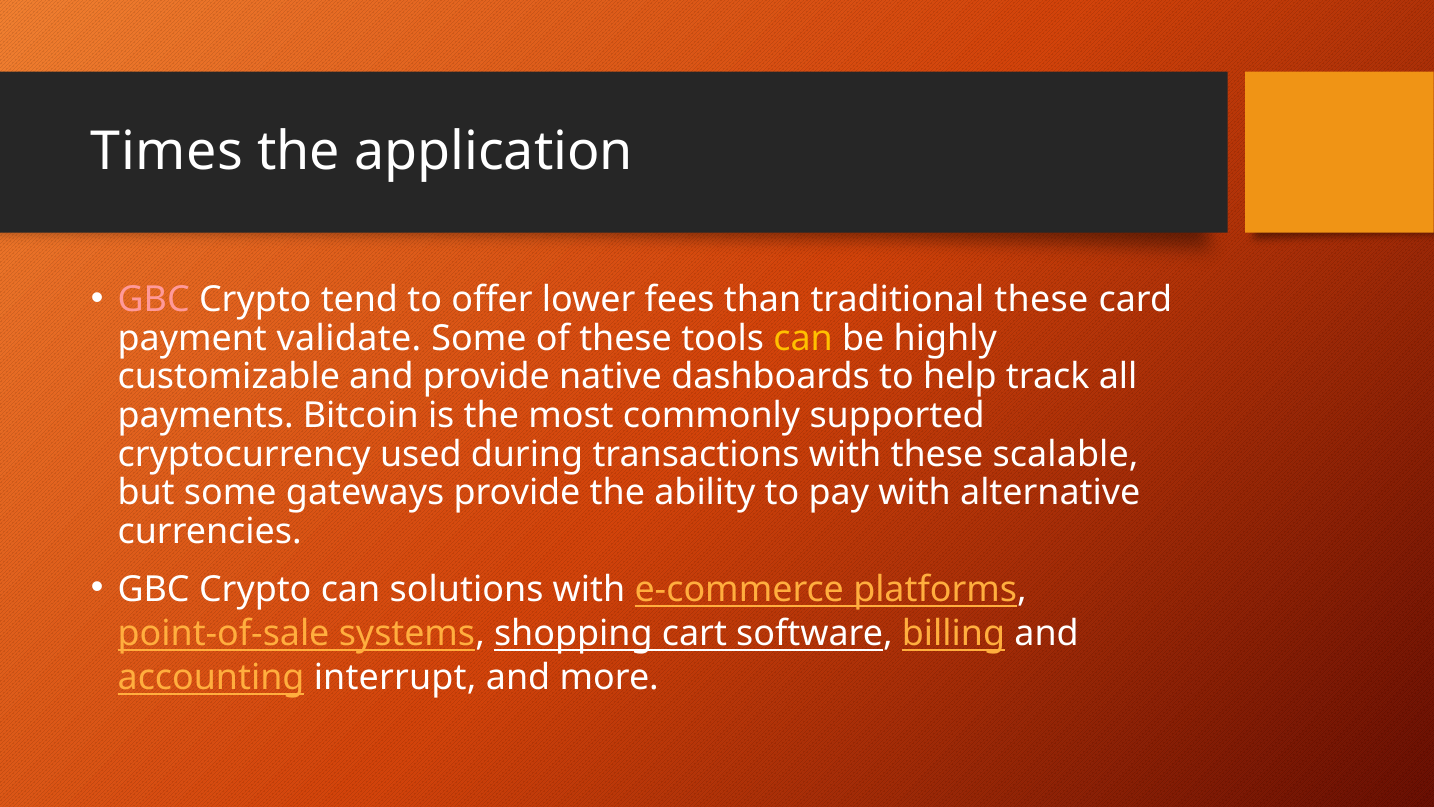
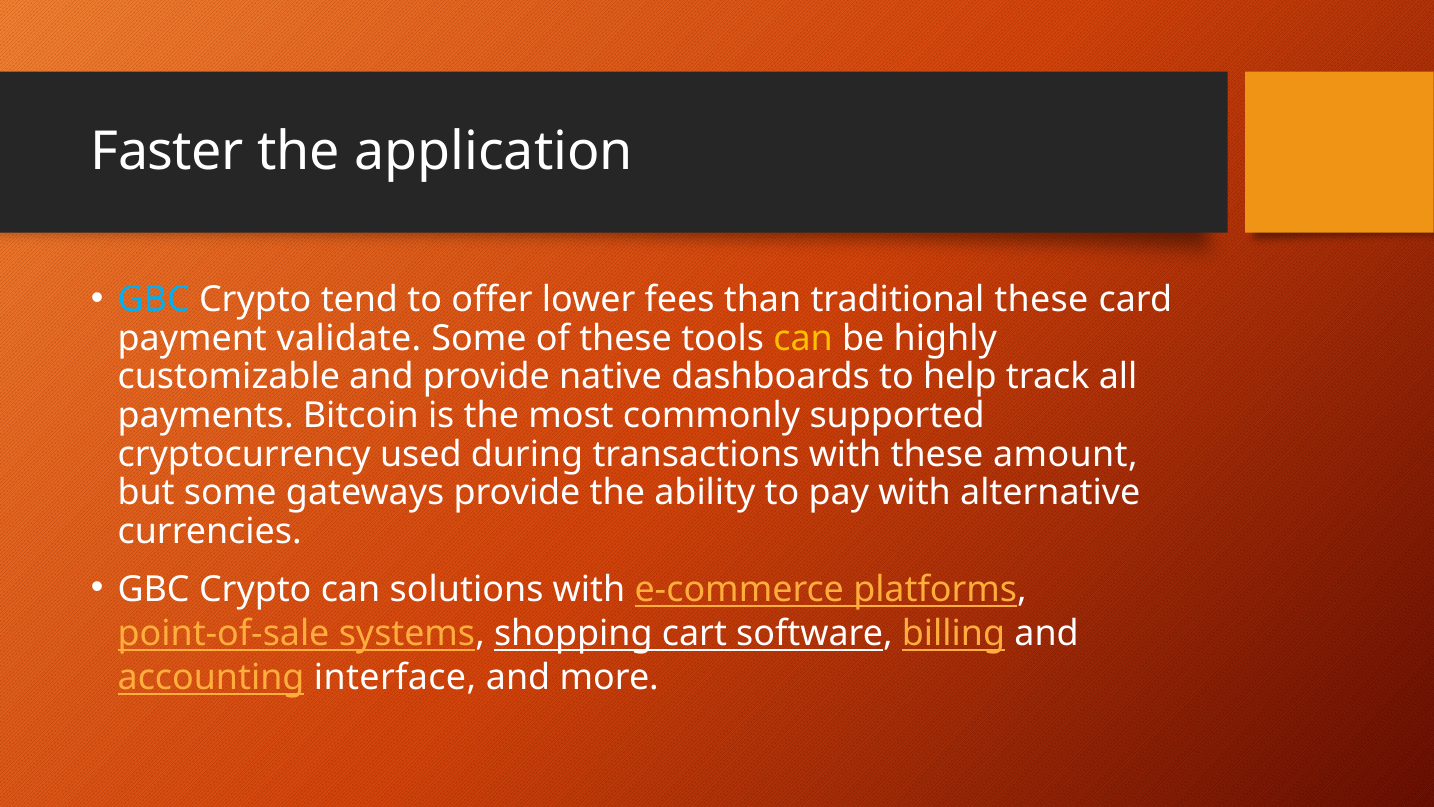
Times: Times -> Faster (167, 152)
GBC colour: pink -> light blue (154, 299)
scalable: scalable -> amount (1065, 454)
interrupt: interrupt -> interface (395, 678)
